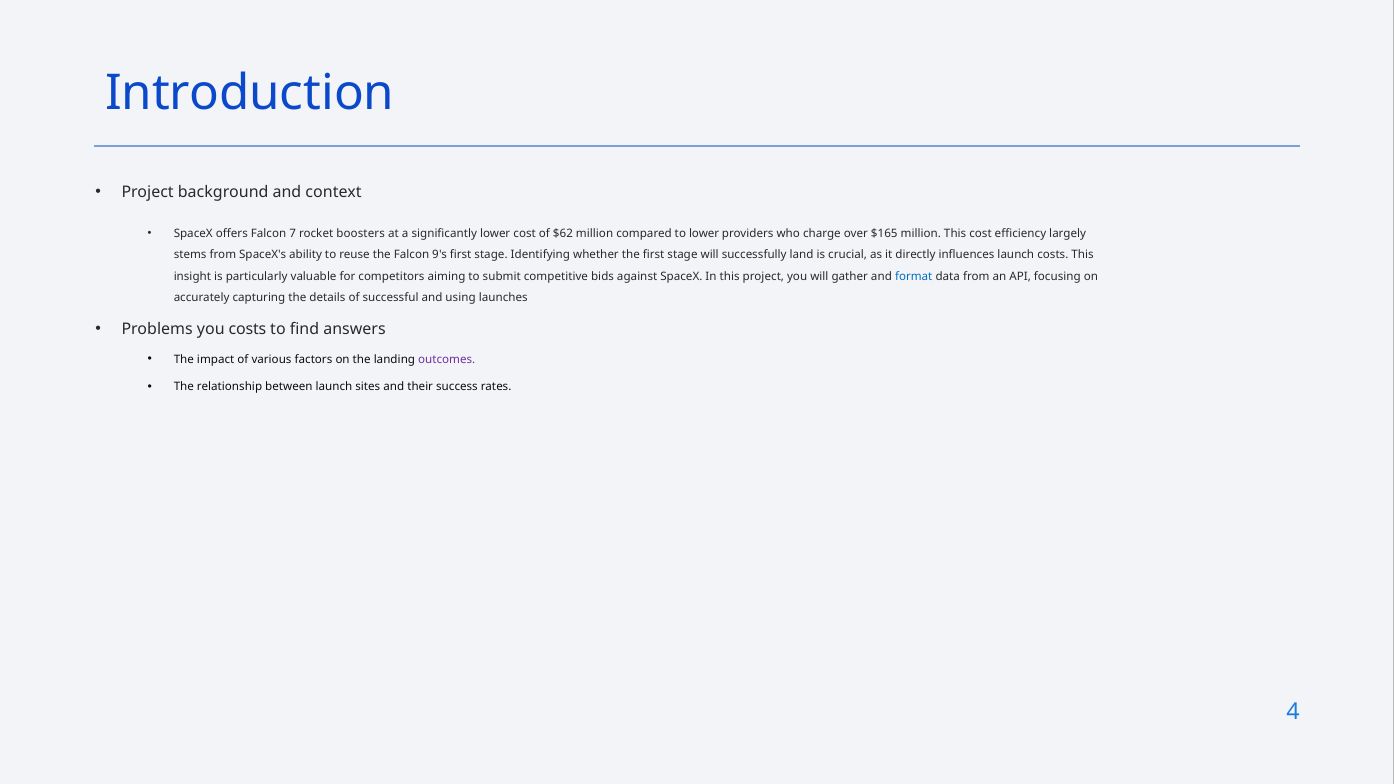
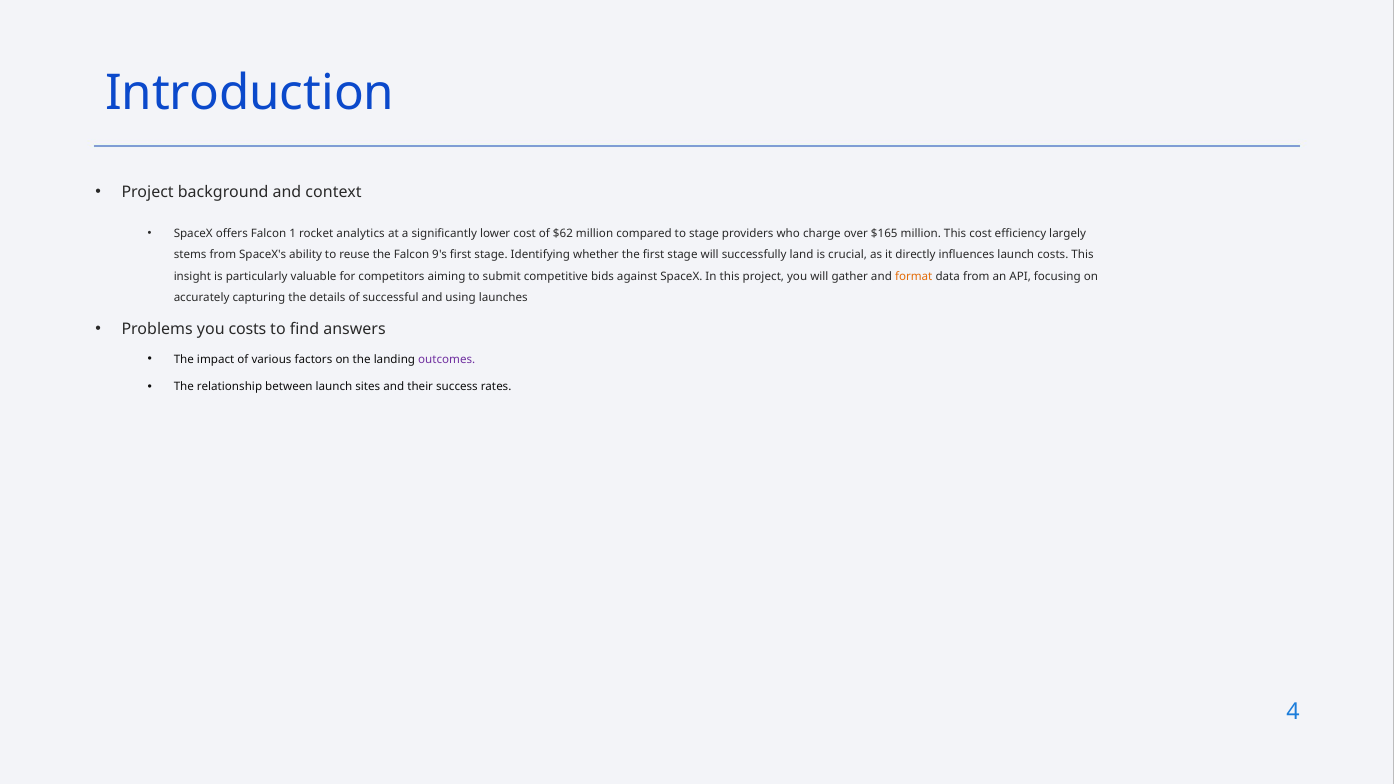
7: 7 -> 1 (293, 234)
boosters: boosters -> analytics (361, 234)
to lower: lower -> stage (704, 234)
format colour: blue -> orange (914, 276)
